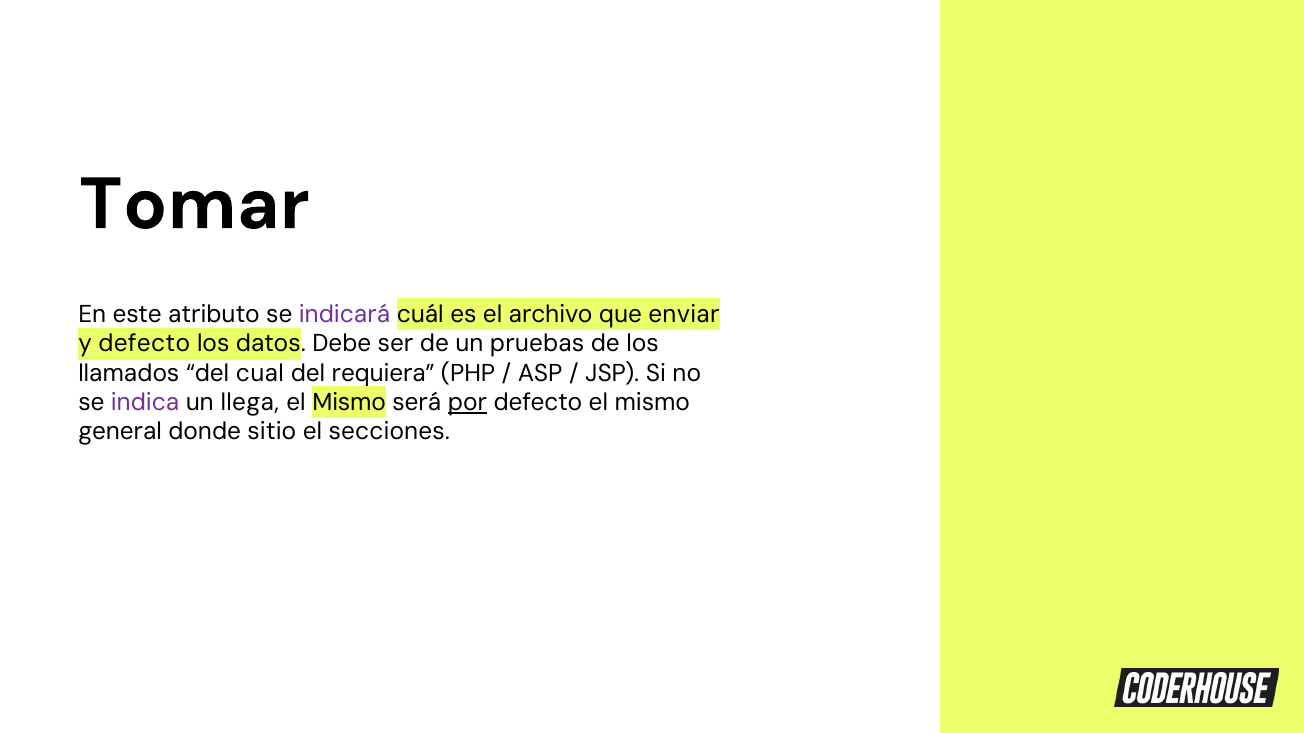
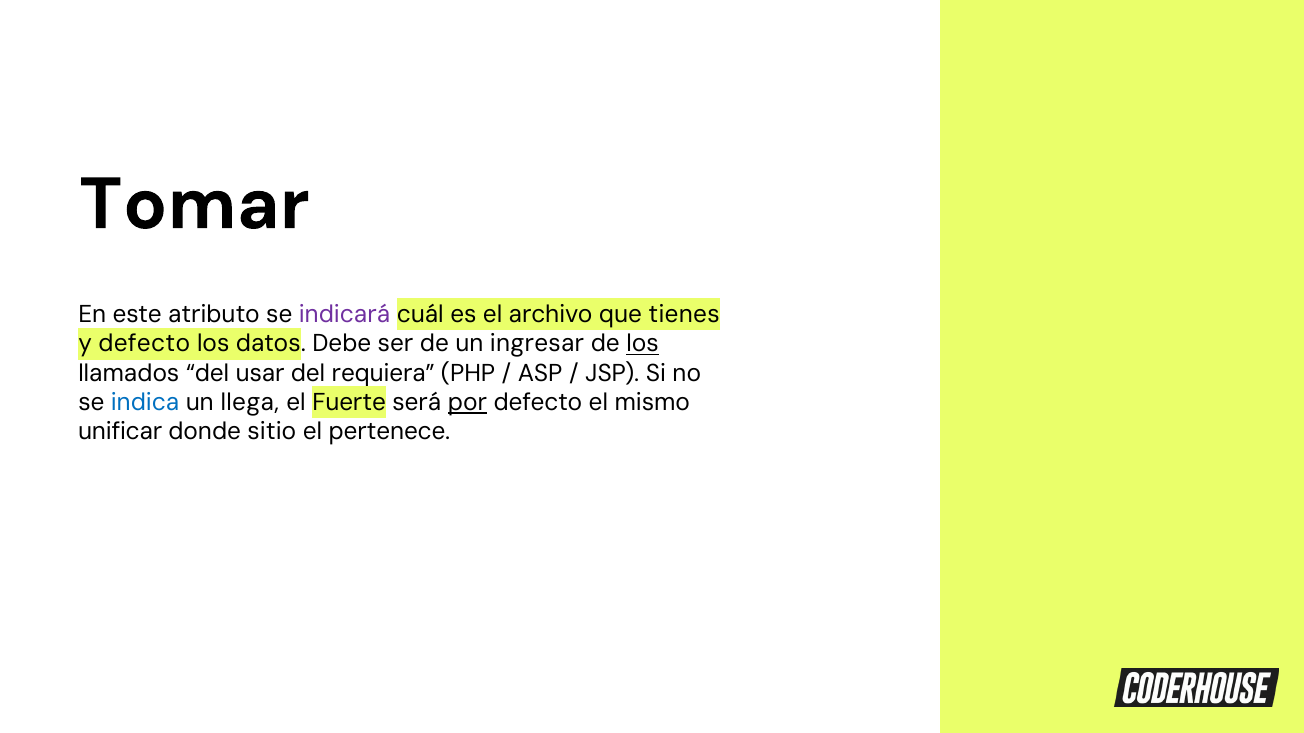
enviar: enviar -> tienes (684, 315)
pruebas: pruebas -> ingresar (537, 344)
los underline: none -> present (643, 344)
cual: cual -> usar (260, 373)
indica colour: purple -> blue (145, 403)
Mismo: Mismo -> Fuerte (349, 403)
general: general -> unificar (120, 432)
secciones: secciones -> pertenece (389, 432)
